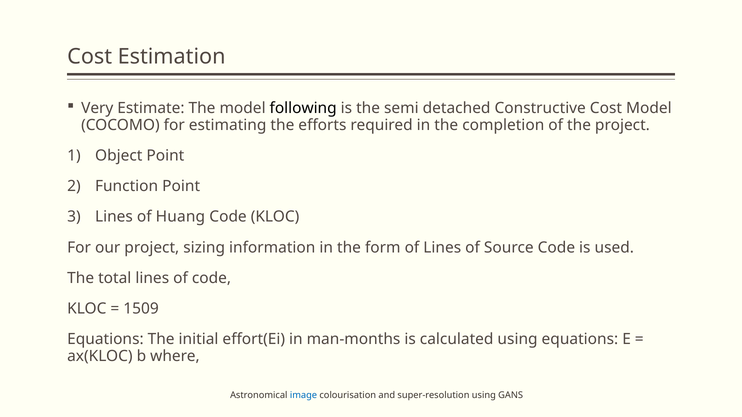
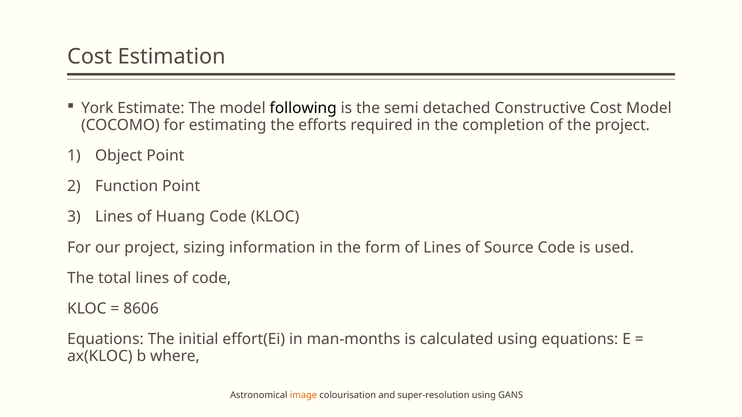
Very: Very -> York (97, 108)
1509: 1509 -> 8606 (141, 309)
image colour: blue -> orange (303, 395)
